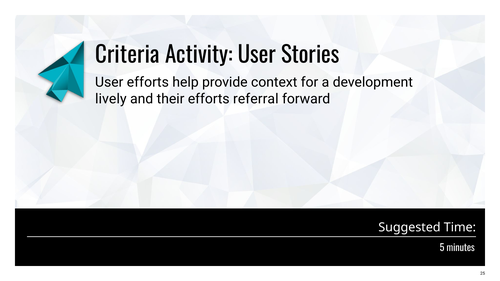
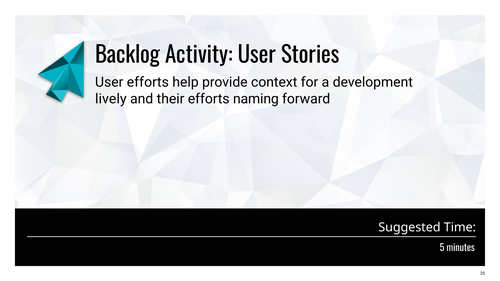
Criteria: Criteria -> Backlog (128, 55)
referral: referral -> naming (256, 99)
